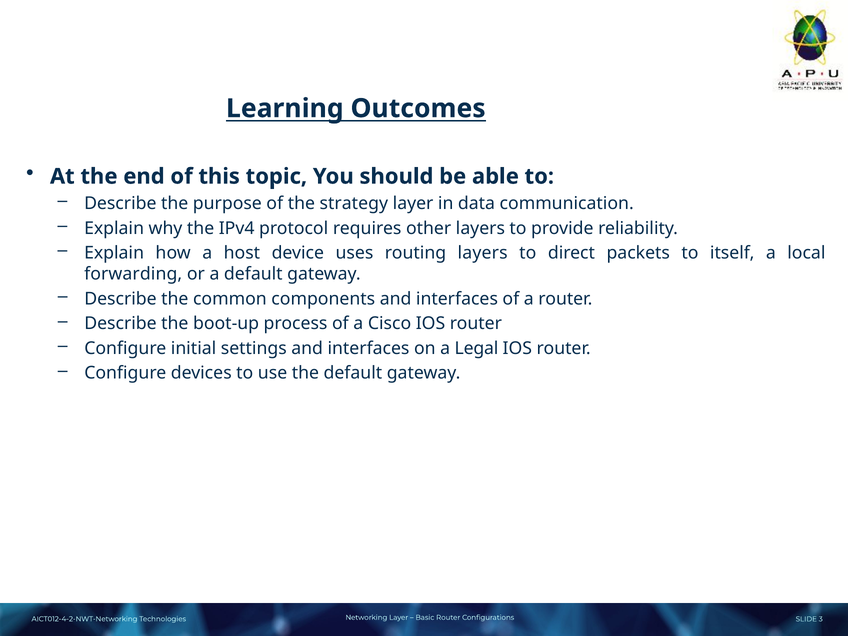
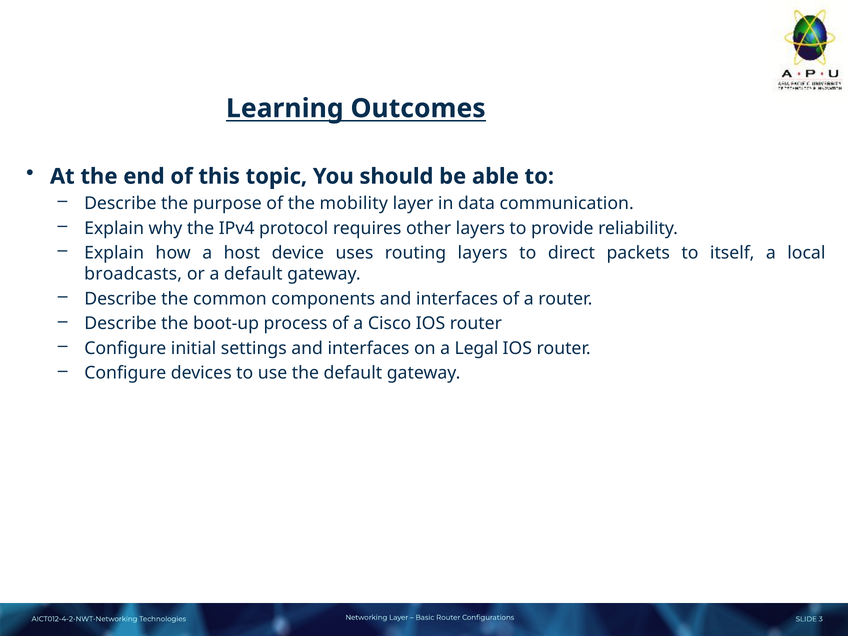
strategy: strategy -> mobility (354, 203)
forwarding: forwarding -> broadcasts (133, 274)
